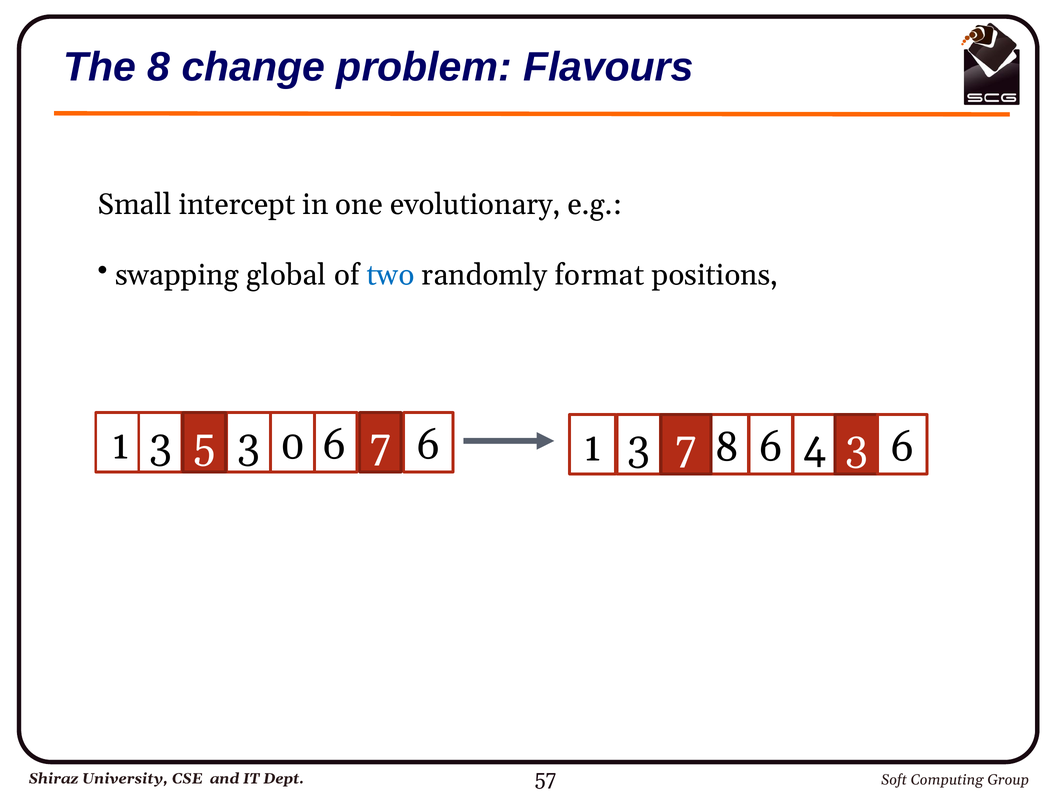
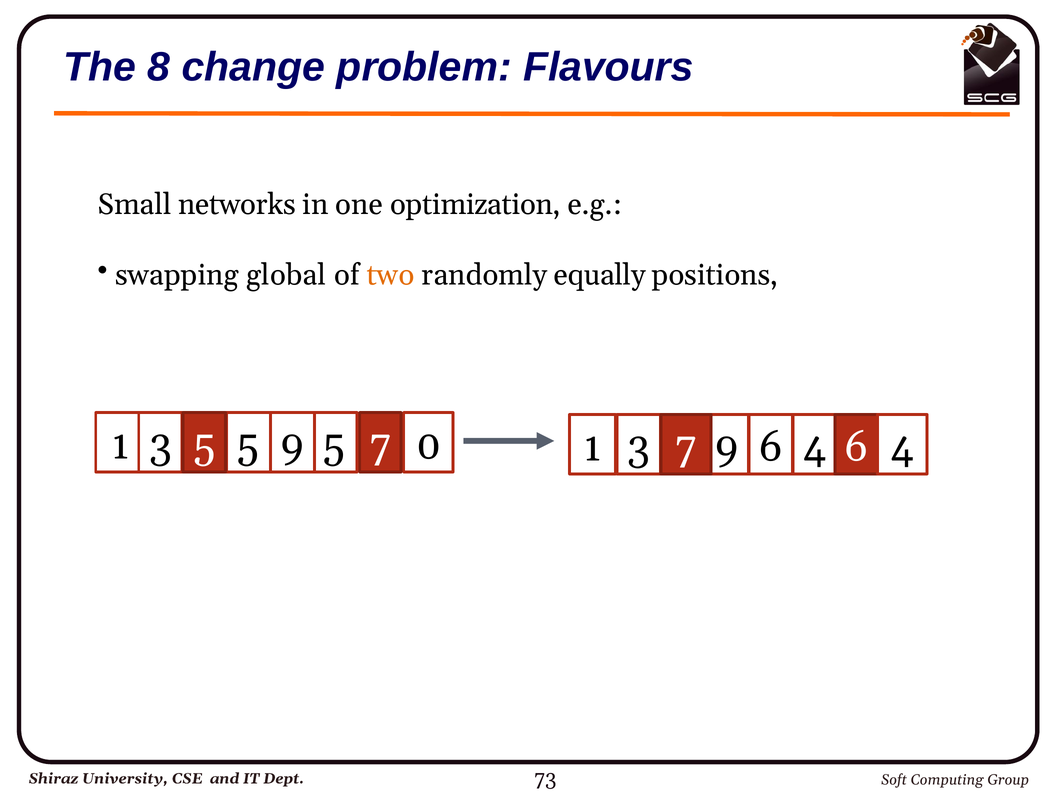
intercept: intercept -> networks (237, 205)
evolutionary: evolutionary -> optimization (475, 205)
two colour: blue -> orange (391, 275)
format: format -> equally (600, 275)
1 3: 3 -> 5 (248, 445)
5 0: 0 -> 9 (293, 445)
6: 6 -> 5 (334, 445)
6: 6 -> 0 (429, 445)
1 8: 8 -> 9 (727, 447)
4 3: 3 -> 6 (856, 447)
6: 6 -> 4 (902, 447)
57: 57 -> 73 (545, 779)
